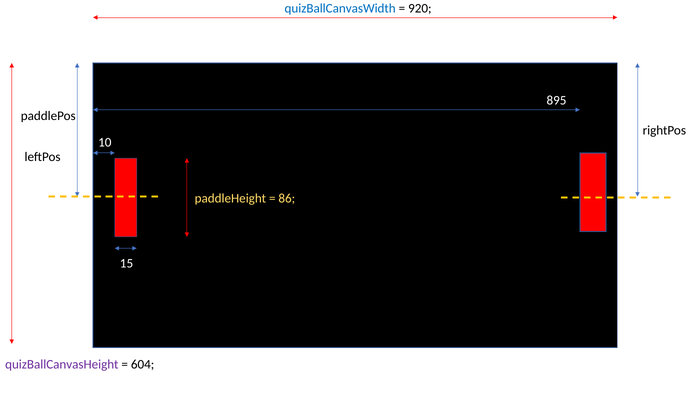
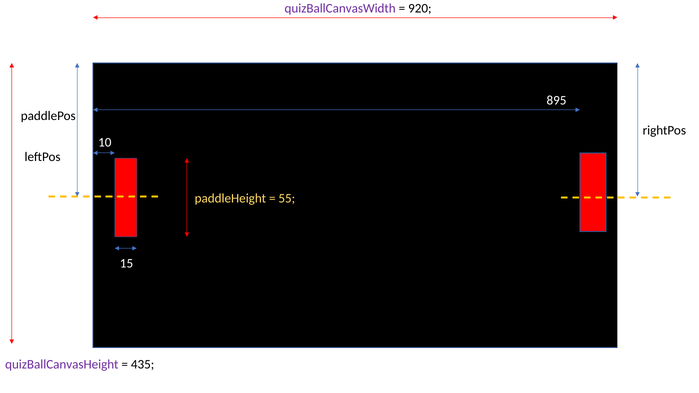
quizBallCanvasWidth colour: blue -> purple (340, 9)
86: 86 -> 55 (287, 198)
604: 604 -> 435 (143, 365)
